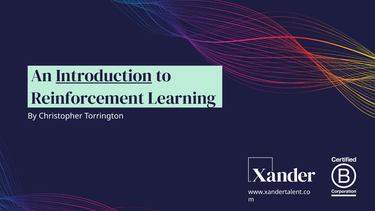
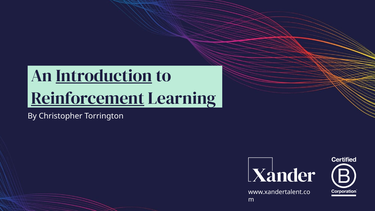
Reinforcement underline: none -> present (88, 98)
